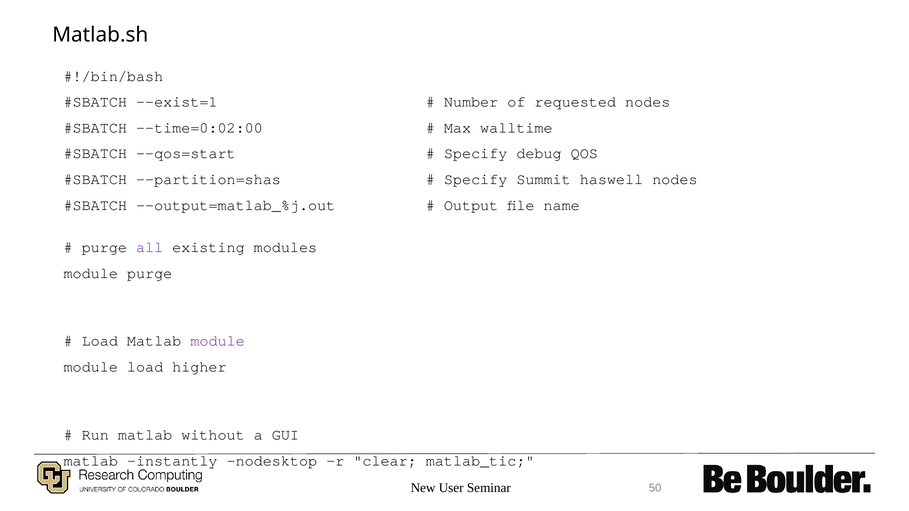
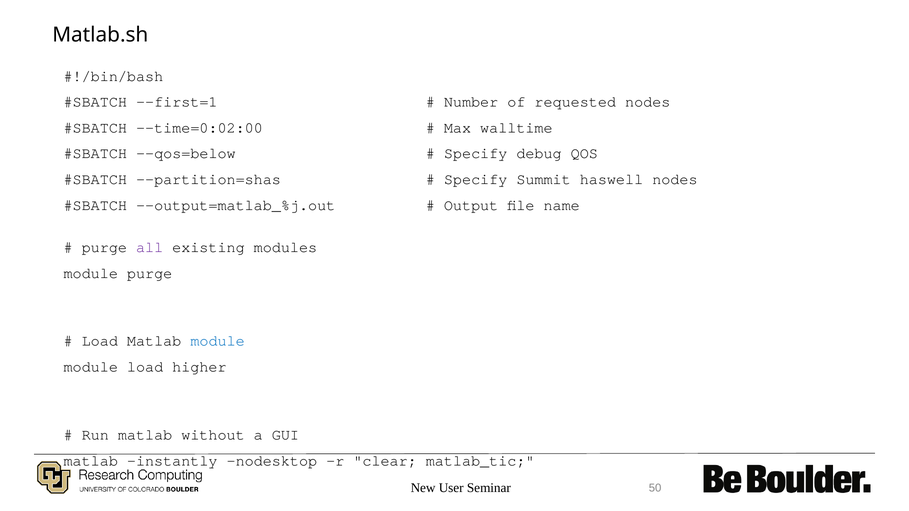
--exist=1: --exist=1 -> --first=1 (177, 102)
--qos=start: --qos=start -> --qos=below (186, 154)
module colour: purple -> blue (218, 341)
